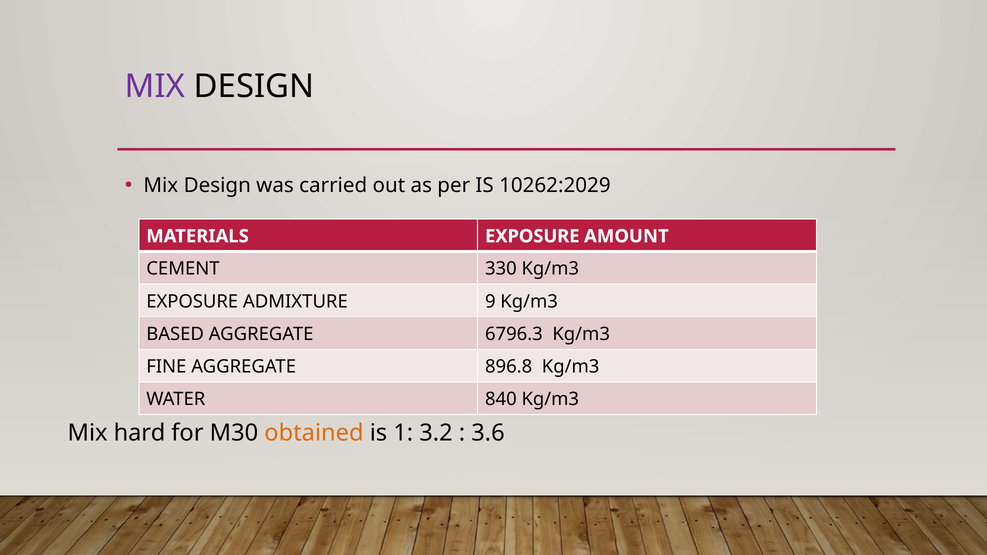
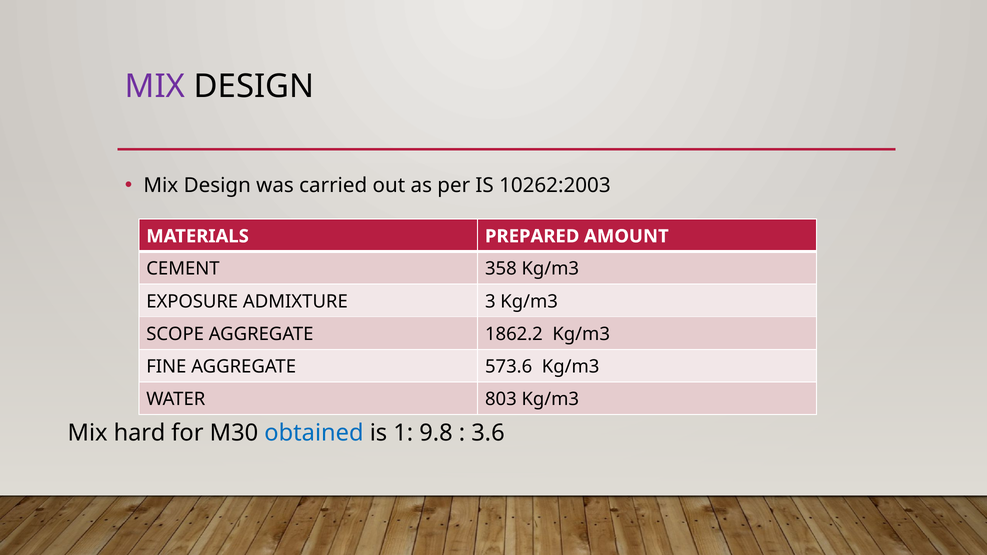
10262:2029: 10262:2029 -> 10262:2003 (555, 186)
MATERIALS EXPOSURE: EXPOSURE -> PREPARED (532, 236)
330: 330 -> 358 (501, 269)
9: 9 -> 3 (490, 302)
BASED: BASED -> SCOPE (175, 334)
6796.3: 6796.3 -> 1862.2 (514, 334)
896.8: 896.8 -> 573.6 (509, 367)
840: 840 -> 803 (501, 399)
obtained colour: orange -> blue (314, 433)
3.2: 3.2 -> 9.8 (436, 433)
